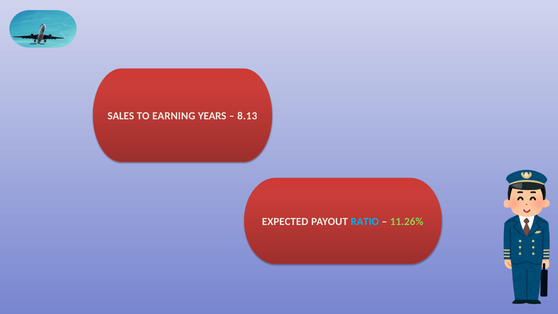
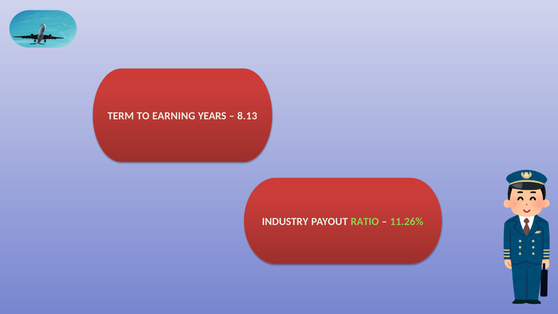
SALES: SALES -> TERM (121, 116)
EXPECTED: EXPECTED -> INDUSTRY (285, 222)
RATIO colour: light blue -> light green (365, 222)
